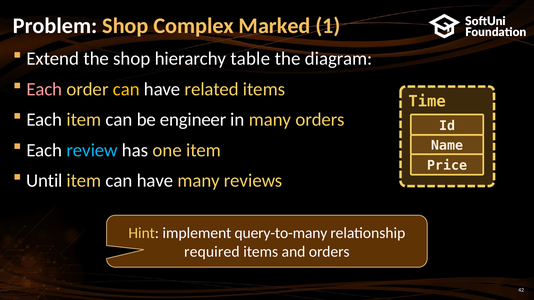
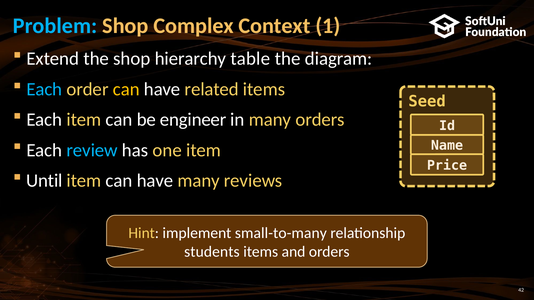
Problem colour: white -> light blue (55, 26)
Marked: Marked -> Context (275, 26)
Each colour: pink -> light blue (44, 89)
Time: Time -> Seed (427, 101)
query-to-many: query-to-many -> small-to-many (281, 233)
required: required -> students (212, 252)
